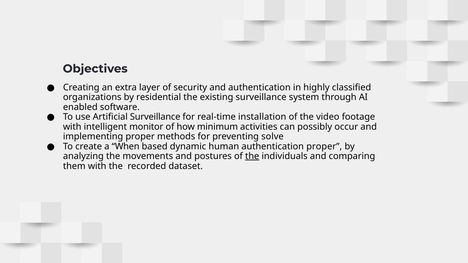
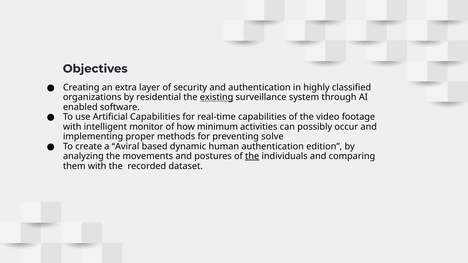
existing underline: none -> present (217, 97)
Artificial Surveillance: Surveillance -> Capabilities (155, 117)
real-time installation: installation -> capabilities (262, 117)
When: When -> Aviral (126, 146)
authentication proper: proper -> edition (324, 146)
